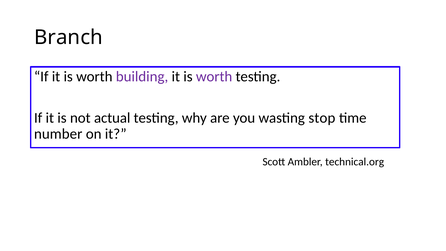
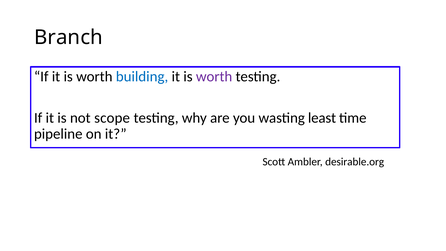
building colour: purple -> blue (142, 76)
actual: actual -> scope (112, 118)
stop: stop -> least (322, 118)
number: number -> pipeline (58, 134)
technical.org: technical.org -> desirable.org (355, 162)
